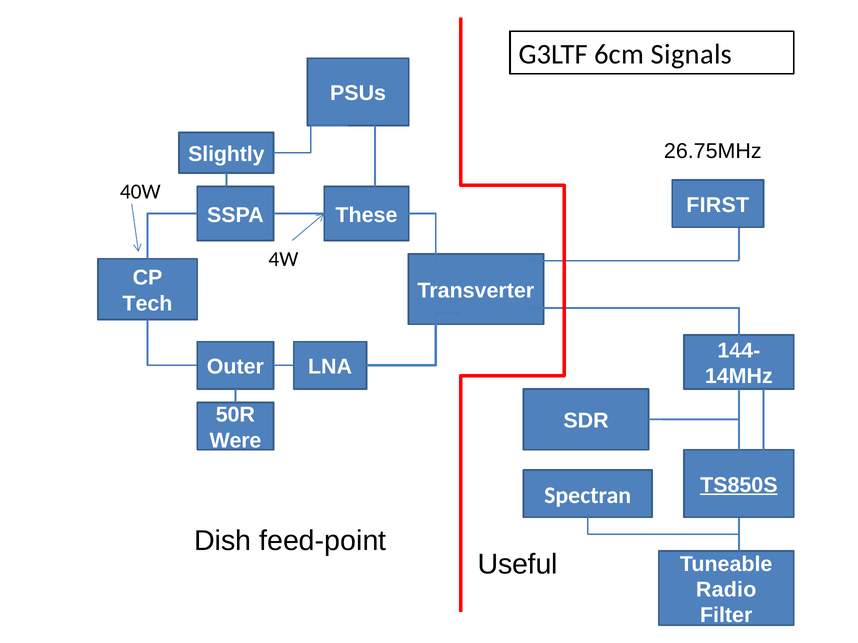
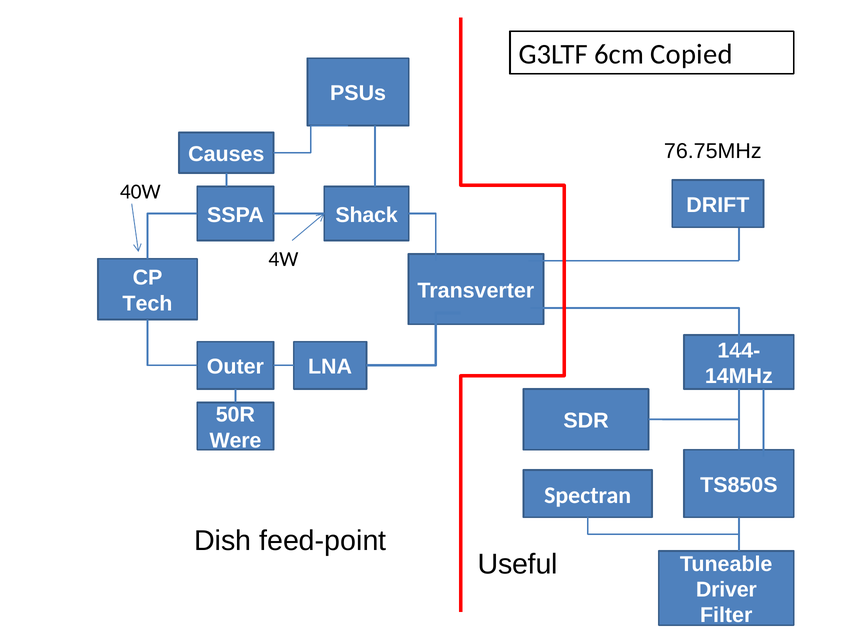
Signals: Signals -> Copied (692, 55)
26.75MHz: 26.75MHz -> 76.75MHz (713, 151)
Slightly: Slightly -> Causes (226, 154)
FIRST: FIRST -> DRIFT (718, 205)
These: These -> Shack (367, 215)
TS850S underline: present -> none (739, 485)
Radio: Radio -> Driver (726, 590)
